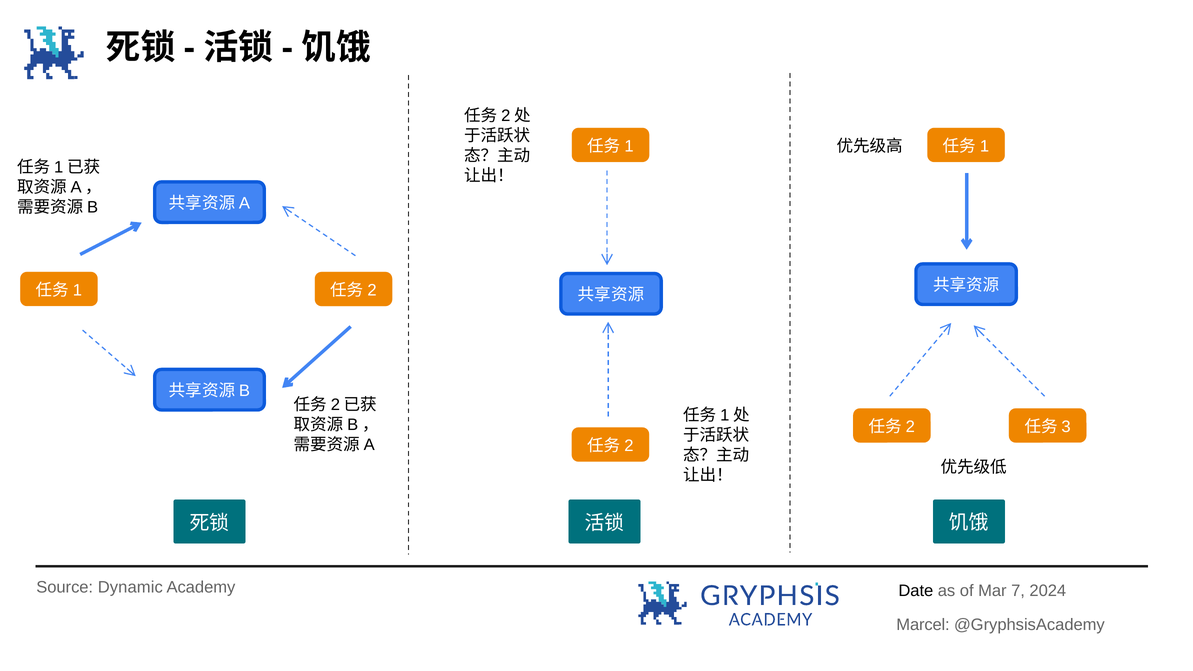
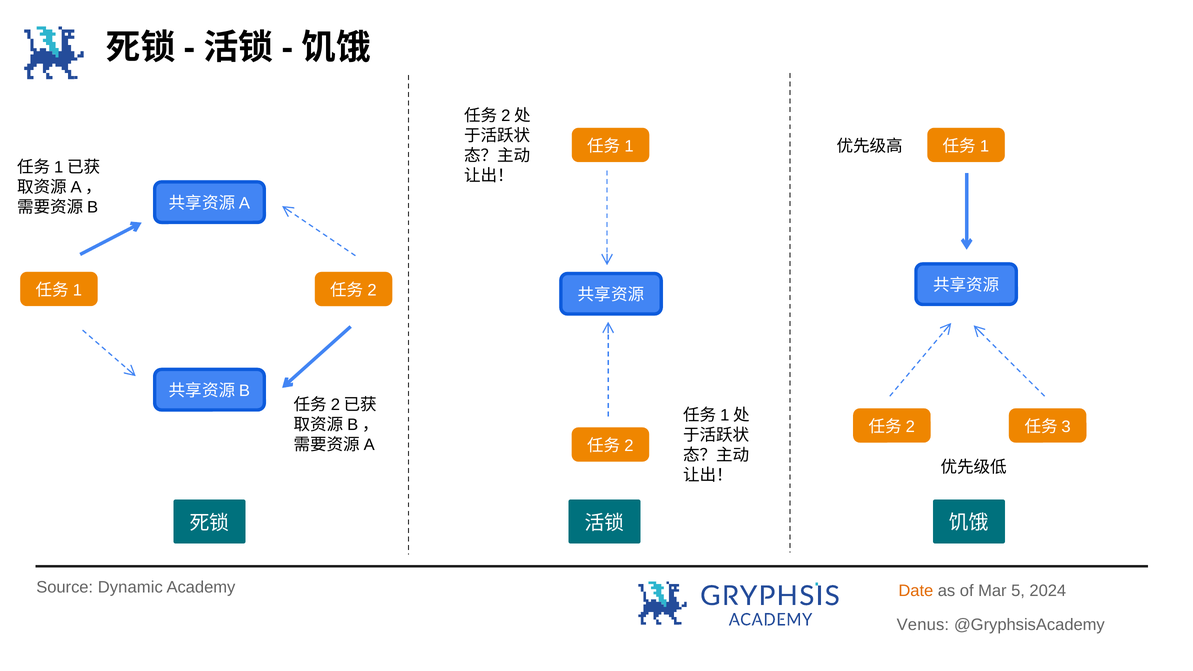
Date colour: black -> orange (916, 591)
7: 7 -> 5 (1018, 591)
Marcel: Marcel -> Venus (923, 625)
